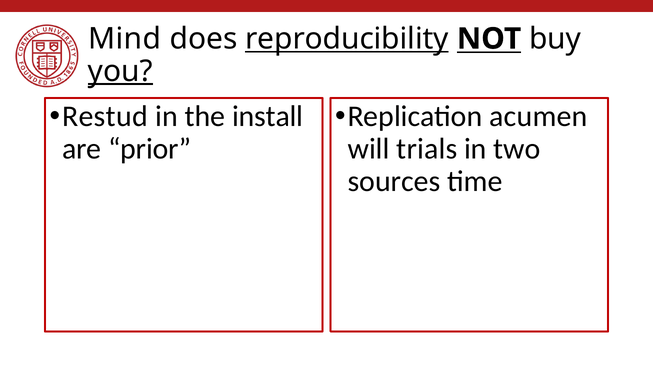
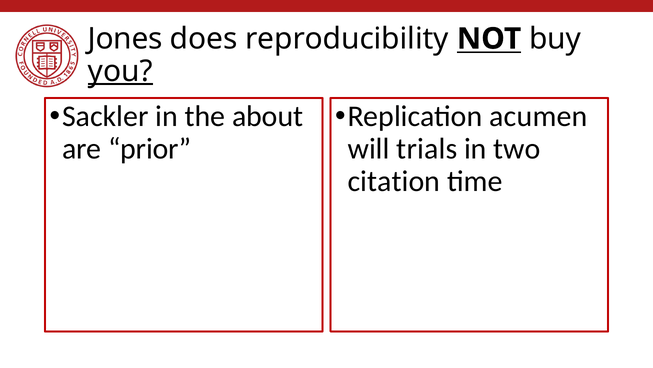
Mind: Mind -> Jones (125, 39)
reproducibility underline: present -> none (347, 39)
Restud: Restud -> Sackler (105, 116)
install: install -> about (268, 116)
sources: sources -> citation (394, 181)
